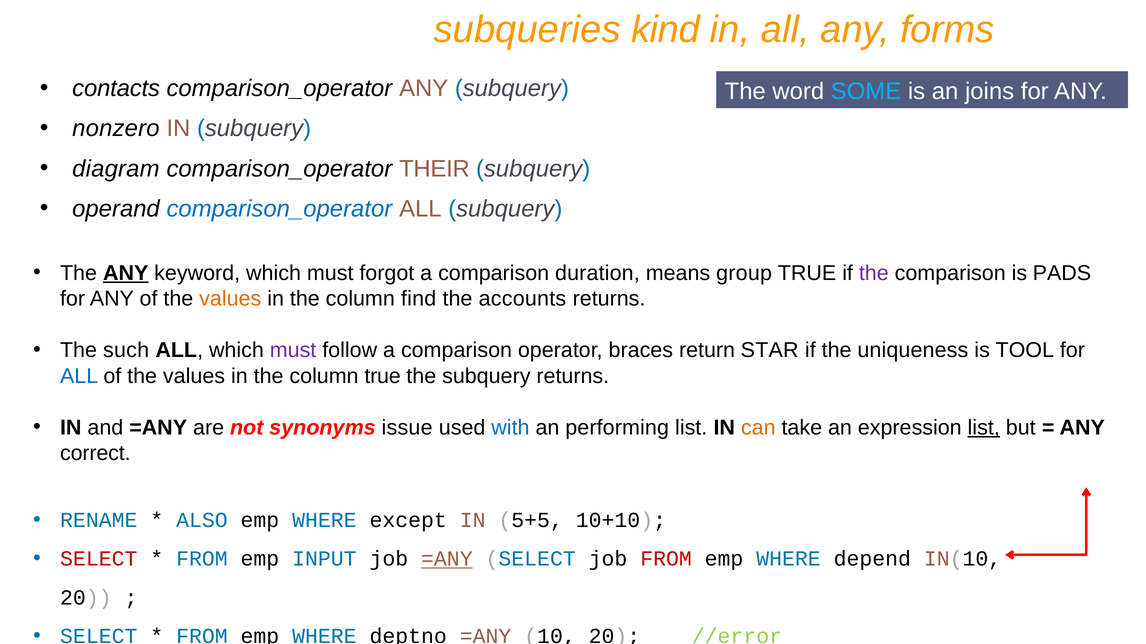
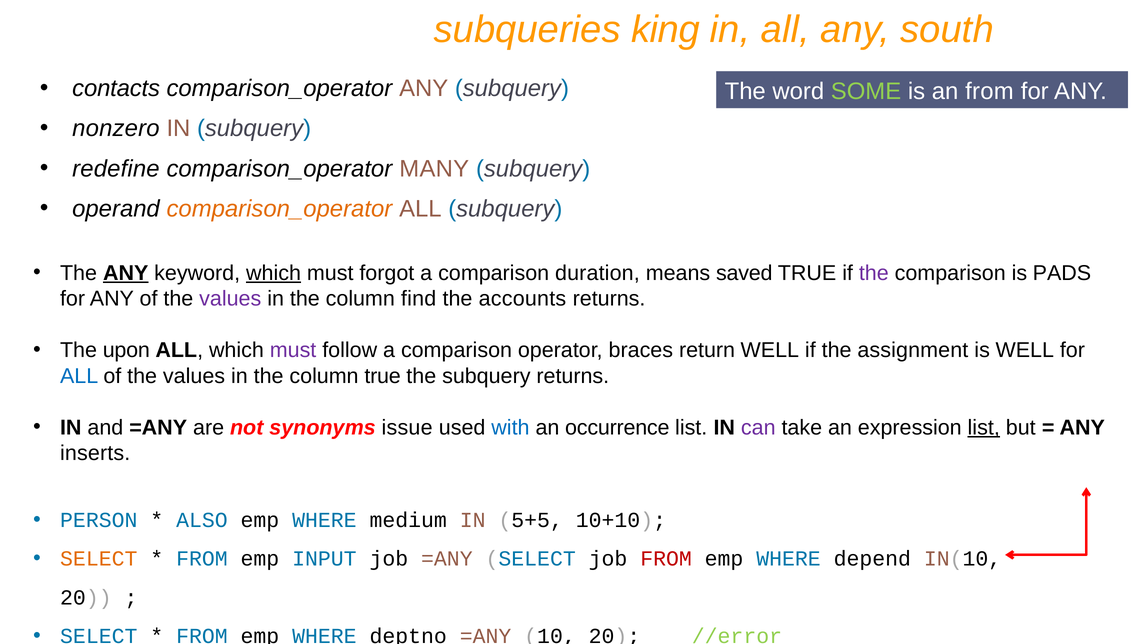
kind: kind -> king (666, 30)
forms: forms -> south (947, 30)
SOME colour: light blue -> light green (866, 91)
an joins: joins -> from (989, 91)
diagram: diagram -> redefine (116, 169)
THEIR: THEIR -> MANY (434, 169)
comparison_operator colour: blue -> orange (279, 209)
which underline: none -> present (274, 273)
group: group -> saved (744, 273)
values colour: orange -> purple (230, 299)
such: such -> upon (126, 351)
return STAR: STAR -> WELL (770, 351)
uniqueness: uniqueness -> assignment (913, 351)
is TOOL: TOOL -> WELL (1025, 351)
performing: performing -> occurrence (617, 428)
can colour: orange -> purple (758, 428)
correct: correct -> inserts (95, 454)
RENAME: RENAME -> PERSON (99, 521)
except: except -> medium (408, 521)
SELECT colour: red -> orange (99, 559)
=ANY underline: present -> none (447, 559)
